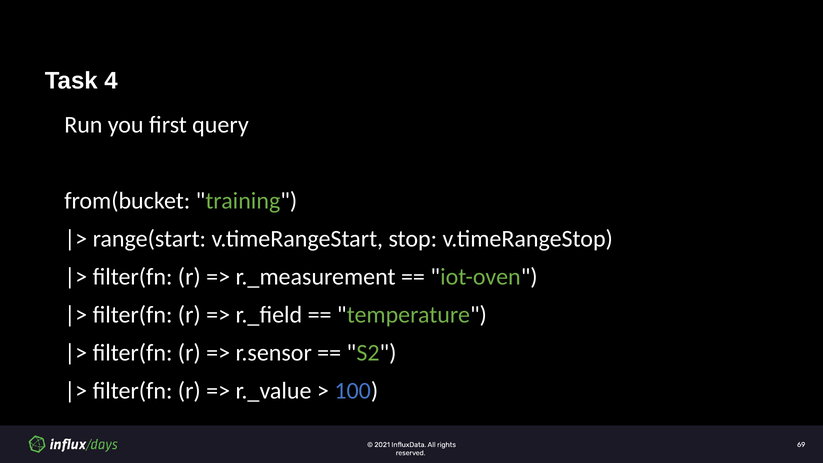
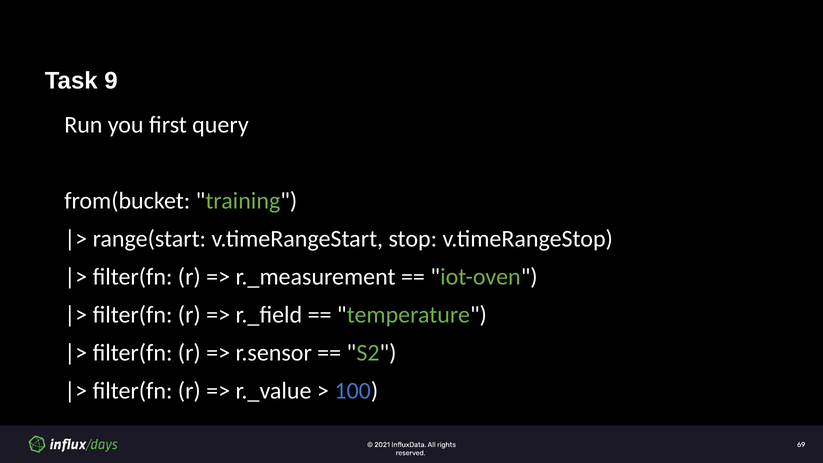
4: 4 -> 9 (111, 81)
